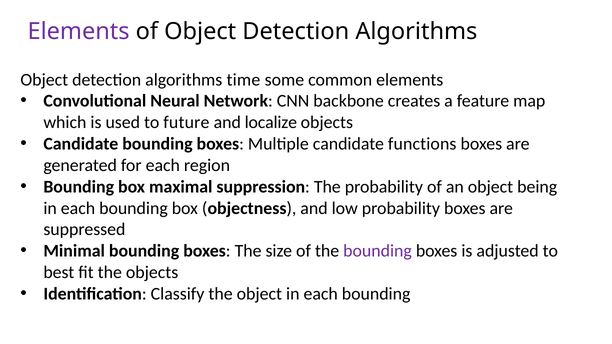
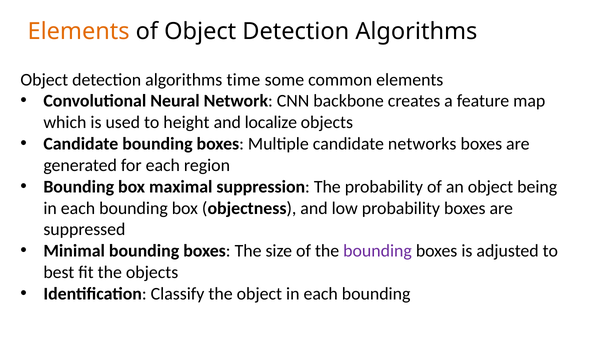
Elements colour: purple -> orange (79, 31)
future: future -> height (186, 123)
functions: functions -> networks (422, 144)
